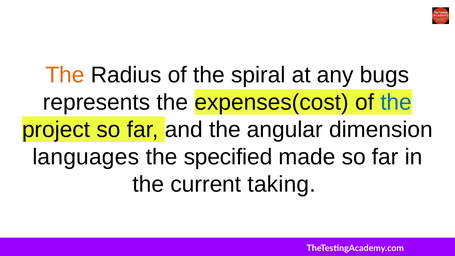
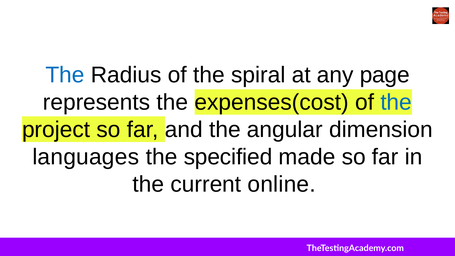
The colour: orange -> blue (65, 75)
bugs: bugs -> page (385, 75)
taking: taking -> online (282, 184)
